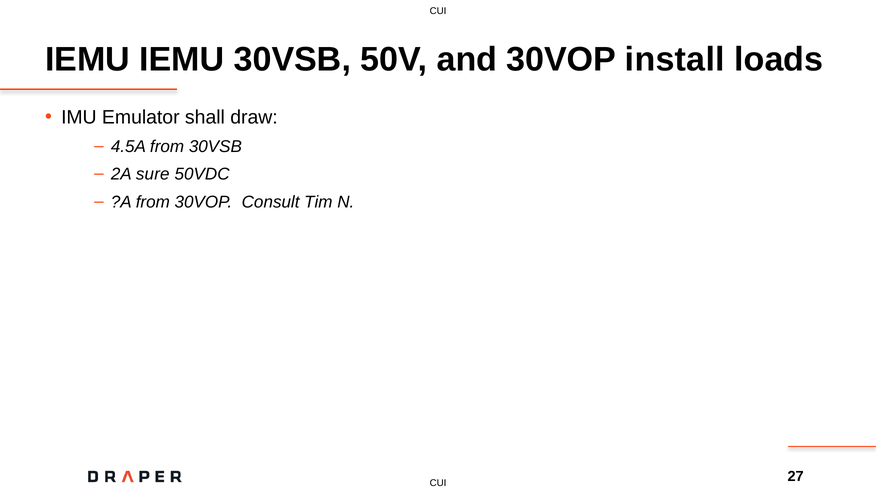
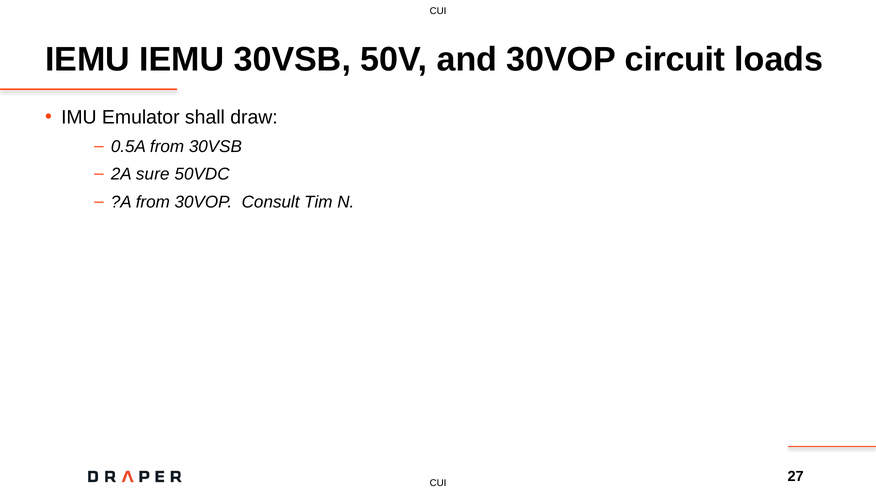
install: install -> circuit (675, 59)
4.5A: 4.5A -> 0.5A (128, 146)
